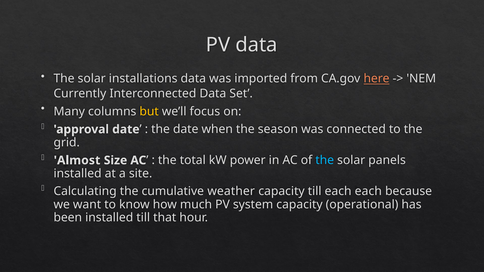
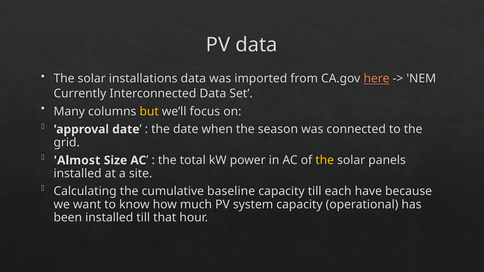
the colour: light blue -> yellow (325, 160)
weather: weather -> baseline (231, 191)
each each: each -> have (368, 191)
